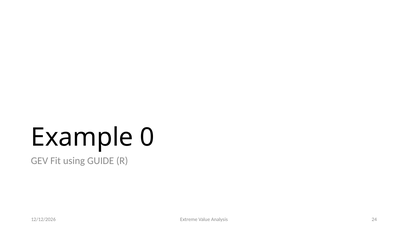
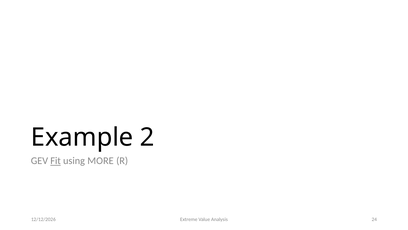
0: 0 -> 2 (147, 137)
Fit underline: none -> present (56, 161)
GUIDE: GUIDE -> MORE (101, 161)
